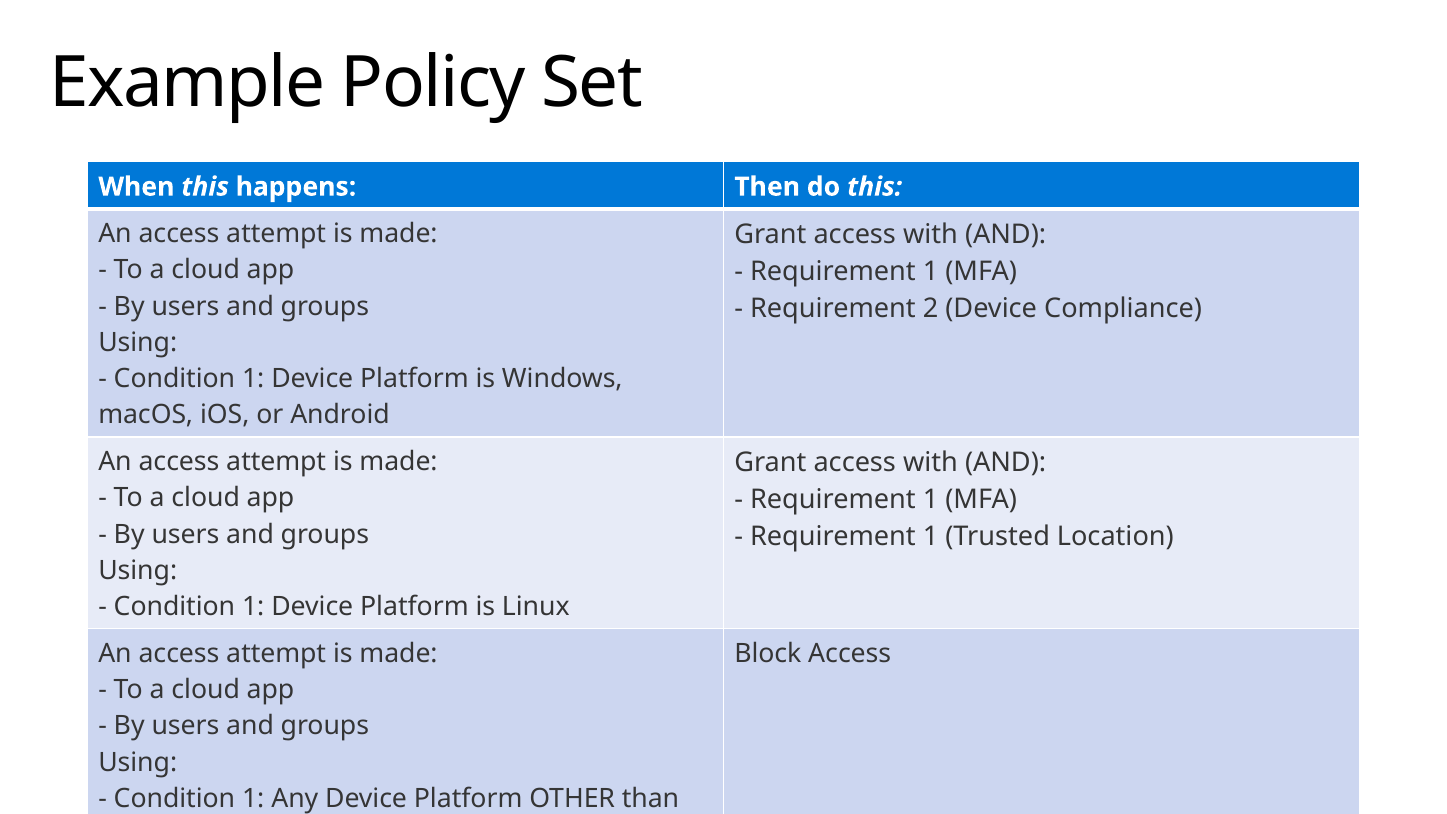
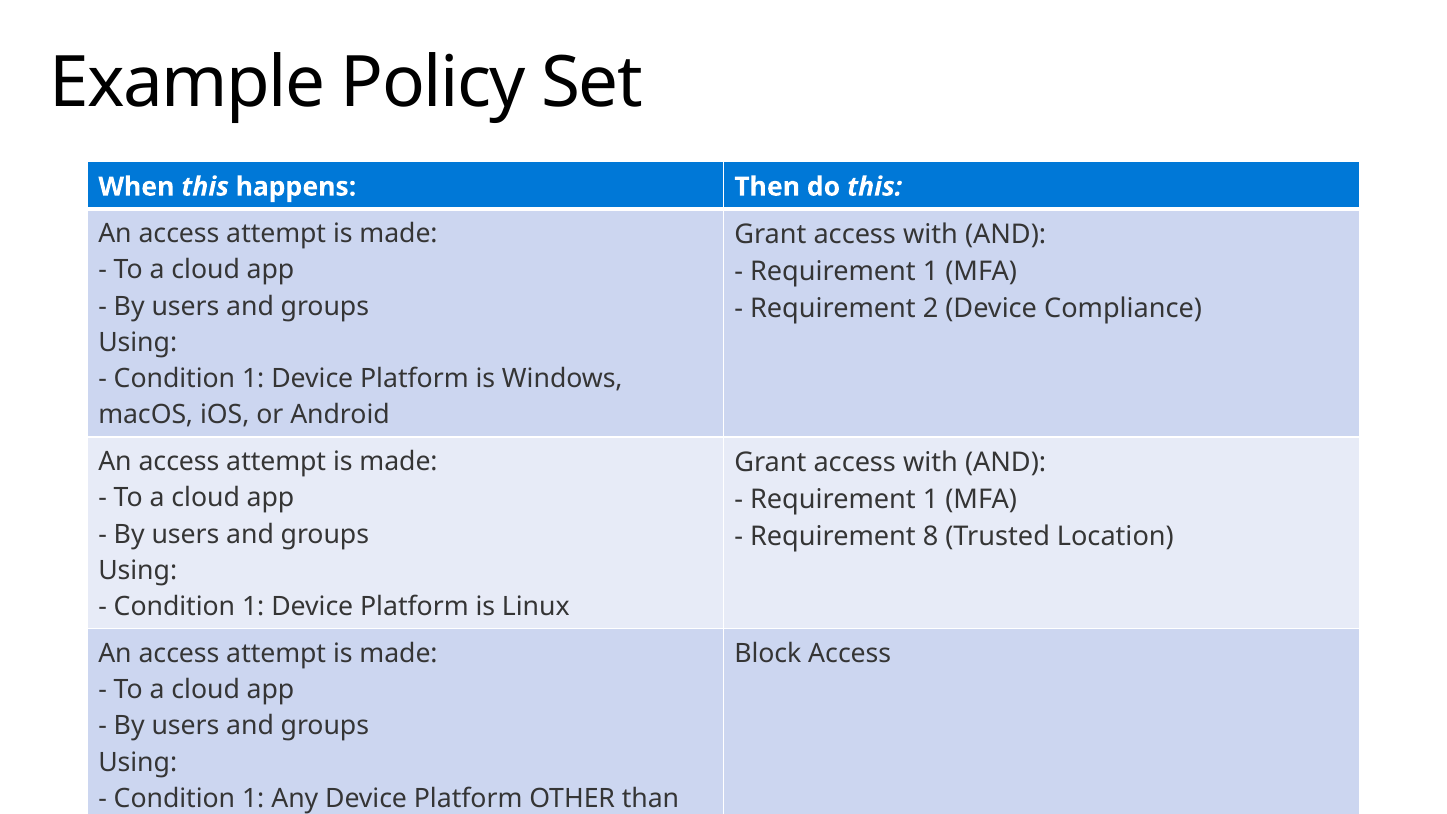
1: 1 -> 8 (931, 536)
